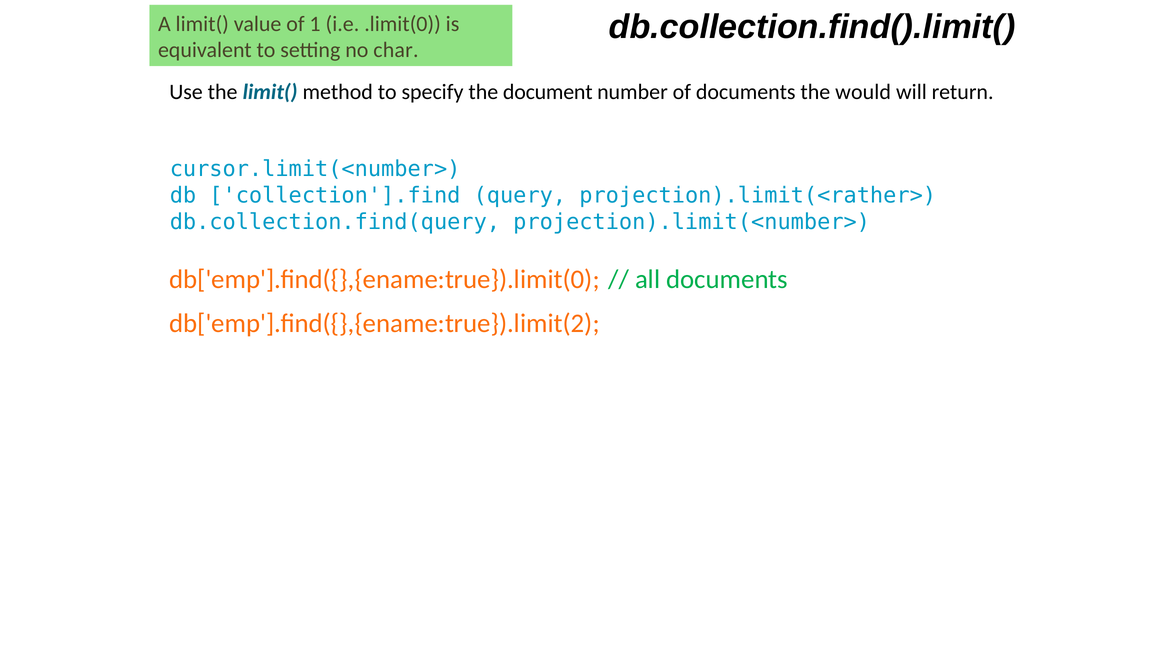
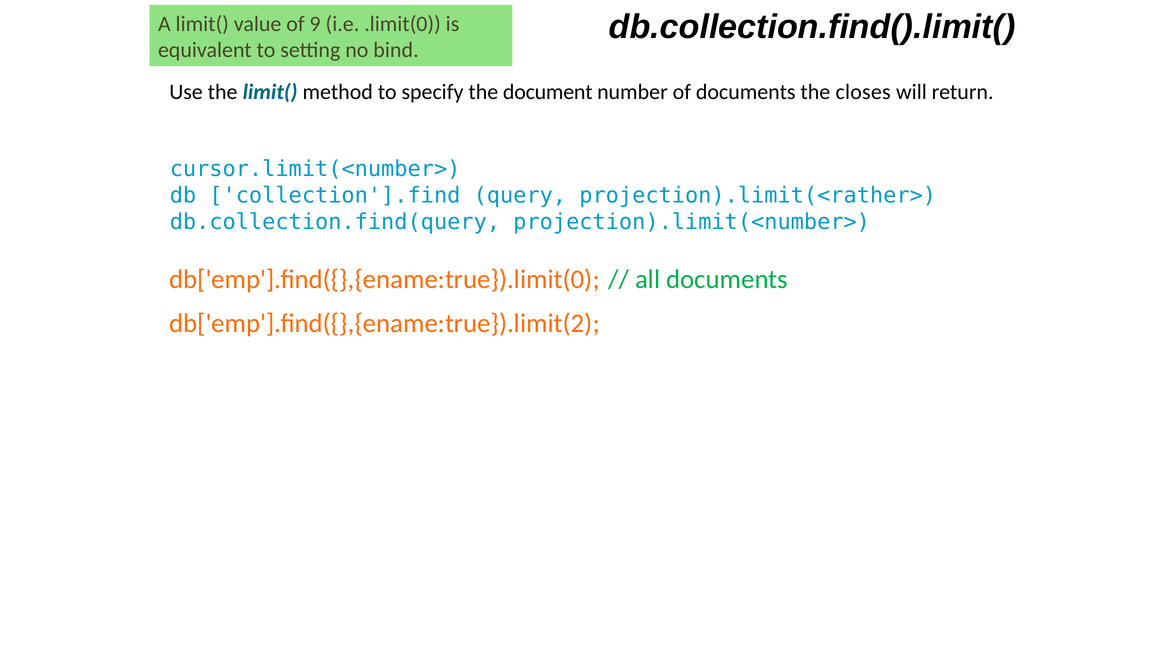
1: 1 -> 9 (315, 24)
char: char -> bind (396, 50)
would: would -> closes (863, 92)
